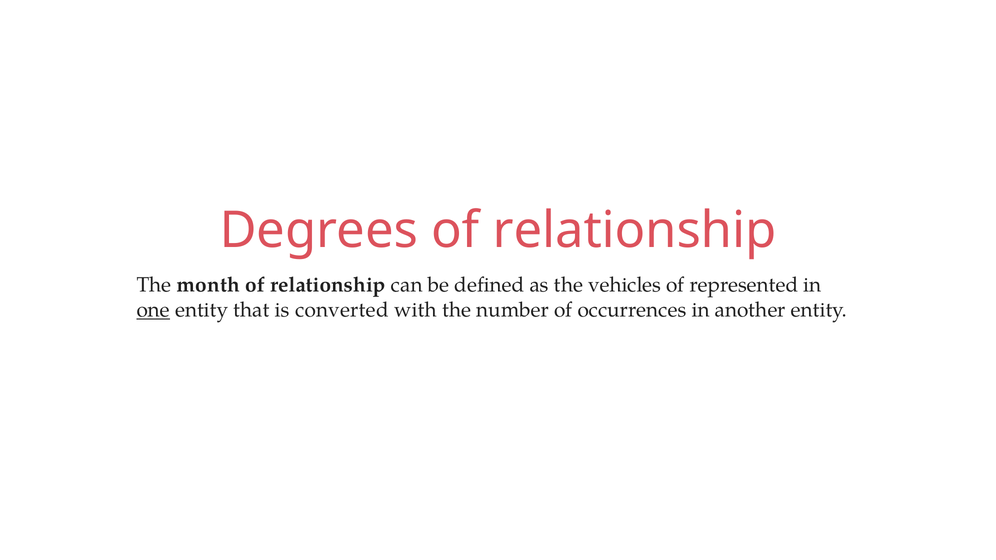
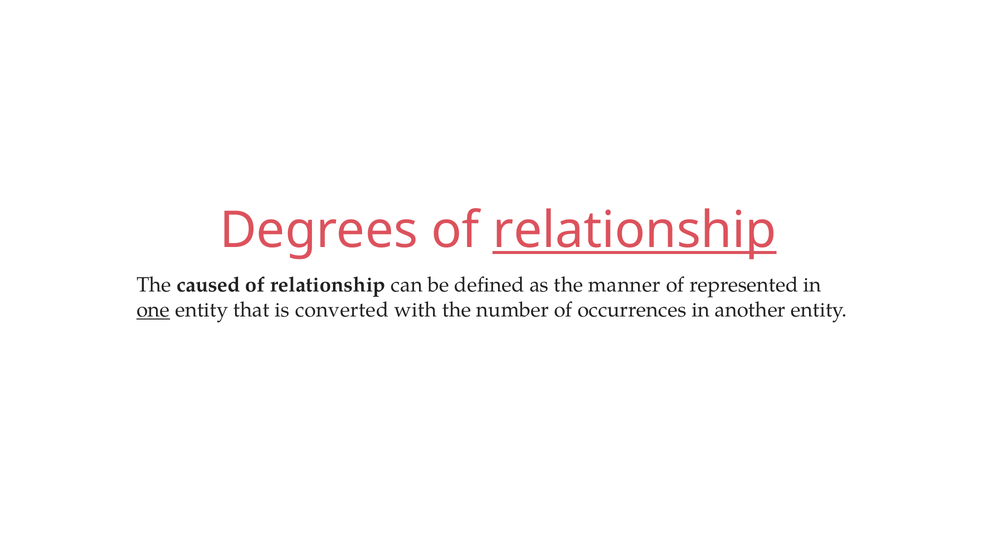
relationship underline: none -> present (635, 231)
month: month -> caused (208, 285)
vehicles: vehicles -> manner (624, 285)
